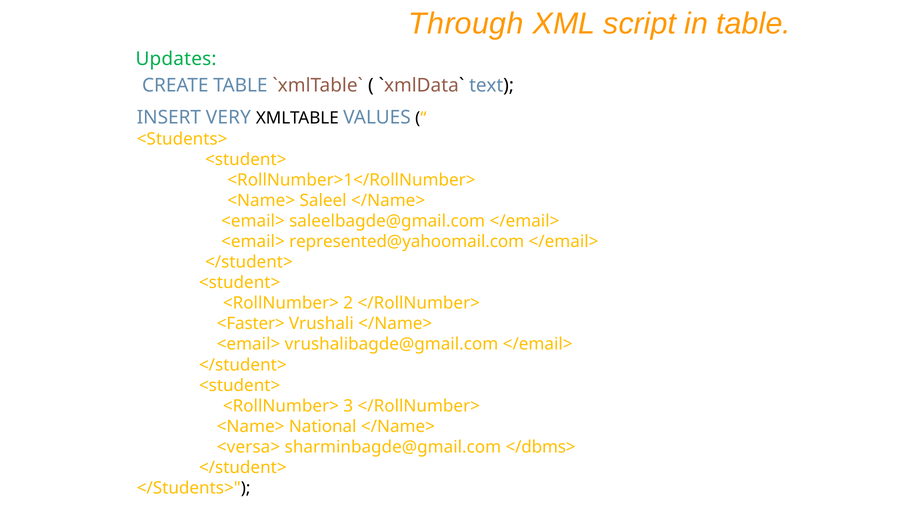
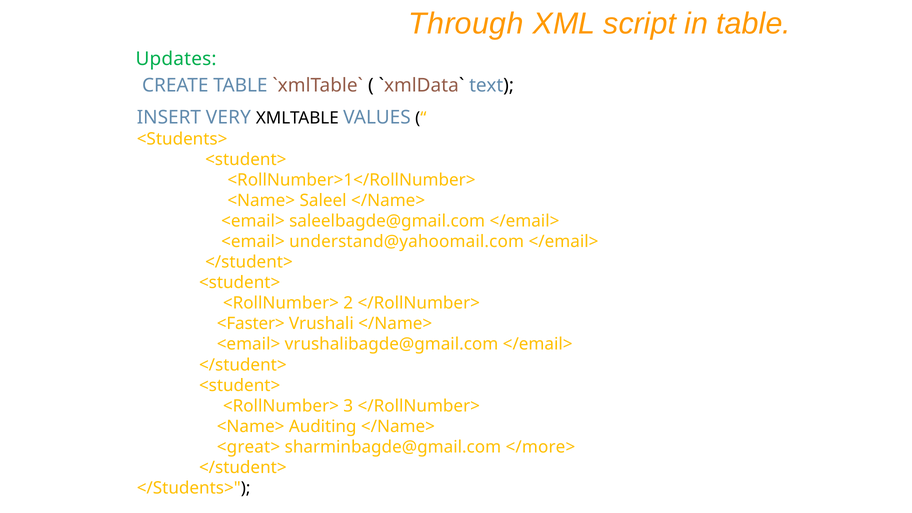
represented@yahoomail.com: represented@yahoomail.com -> understand@yahoomail.com (407, 242)
National: National -> Auditing (323, 426)
<versa>: <versa> -> <great> (249, 447)
</dbms>: </dbms> -> </more> (540, 447)
